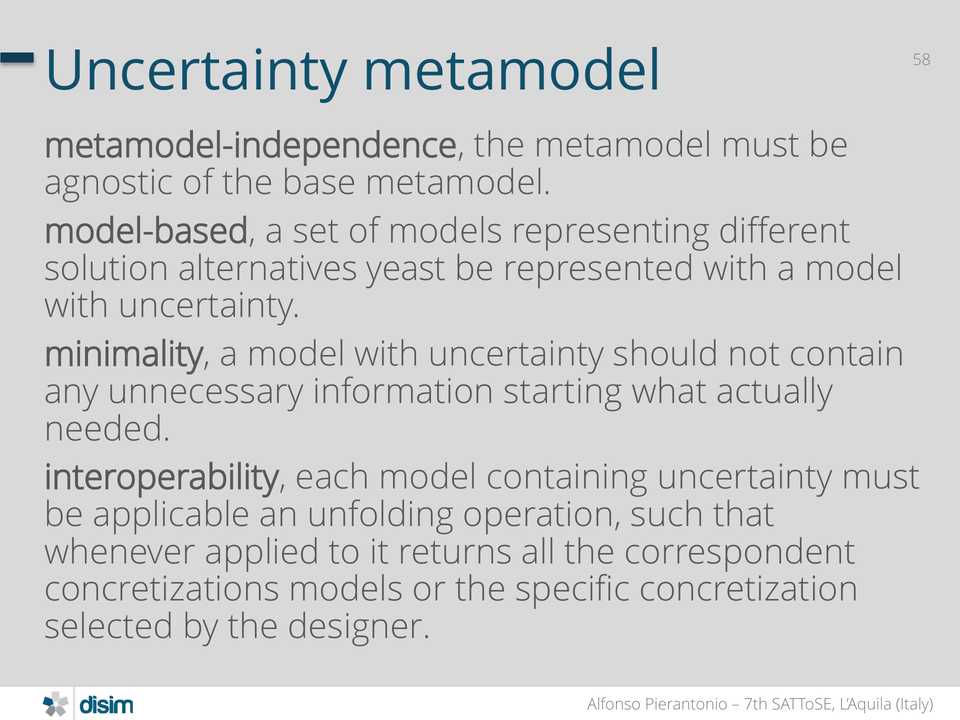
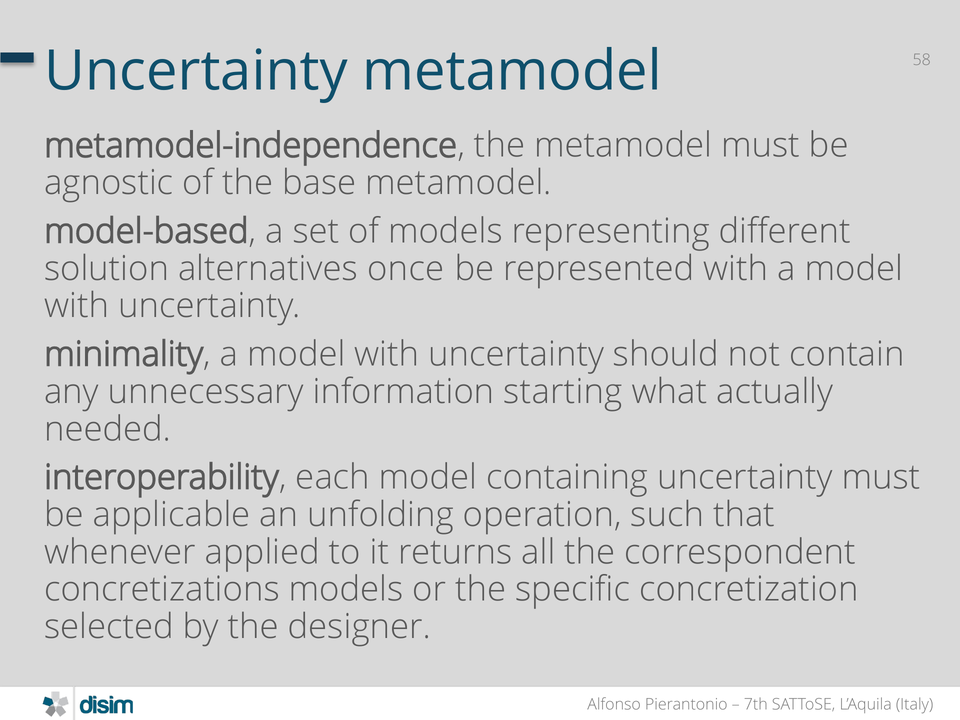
yeast: yeast -> once (406, 269)
